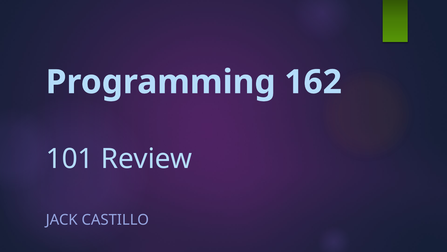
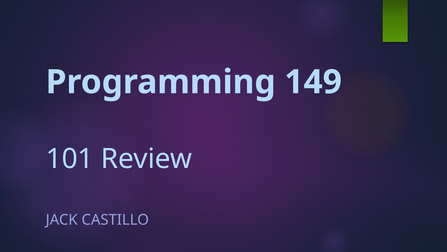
162: 162 -> 149 (313, 82)
